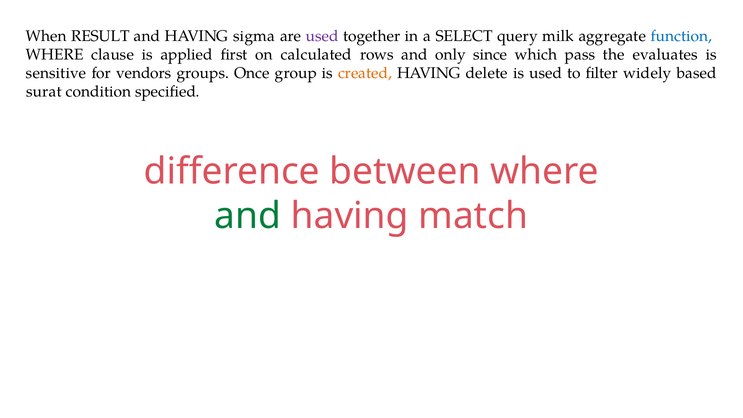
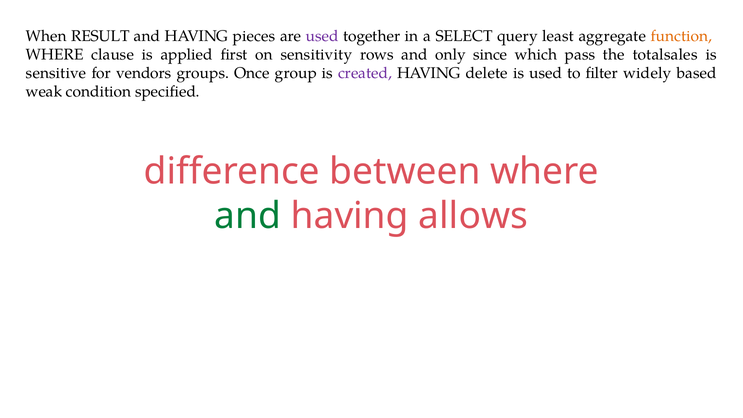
sigma: sigma -> pieces (254, 36)
milk: milk -> least (558, 36)
function colour: blue -> orange (681, 36)
calculated: calculated -> sensitivity (316, 55)
evaluates: evaluates -> totalsales (665, 55)
created colour: orange -> purple (365, 73)
surat: surat -> weak (44, 92)
match: match -> allows (473, 216)
